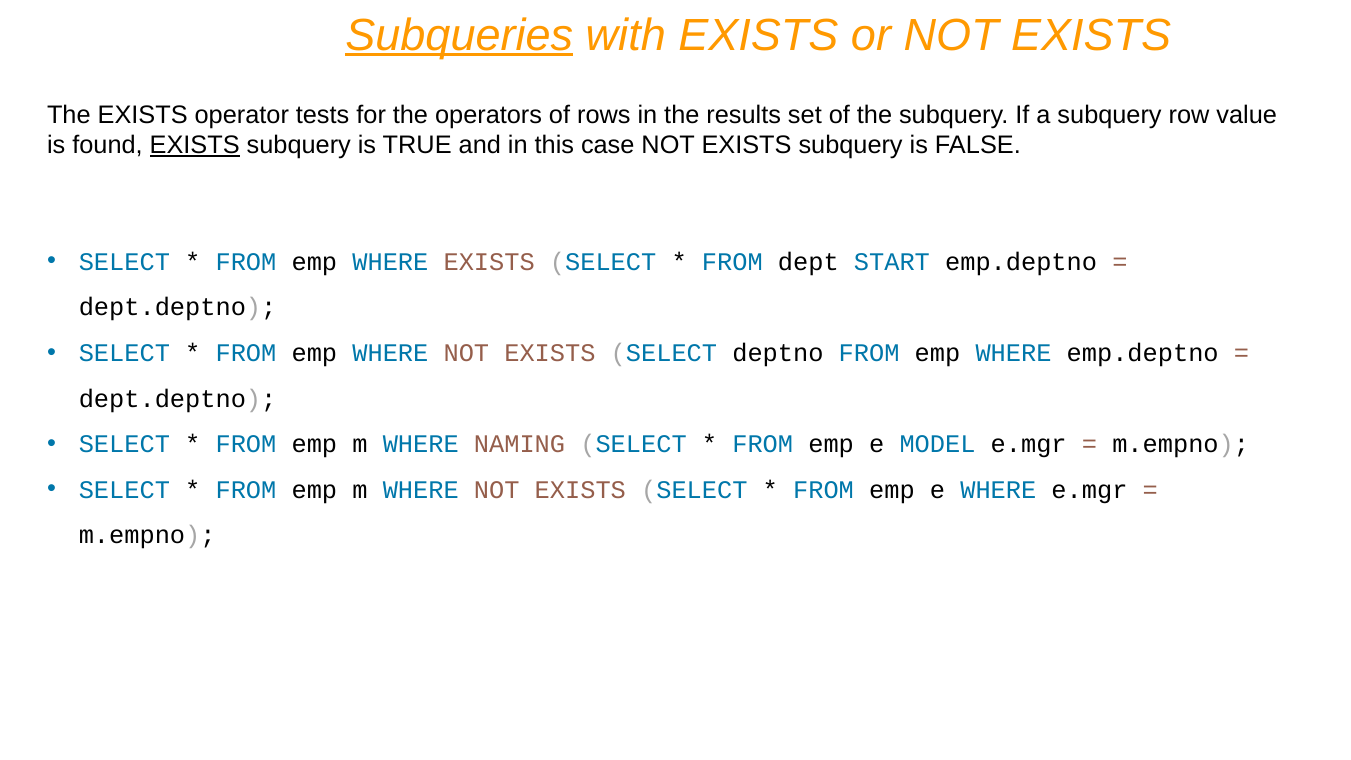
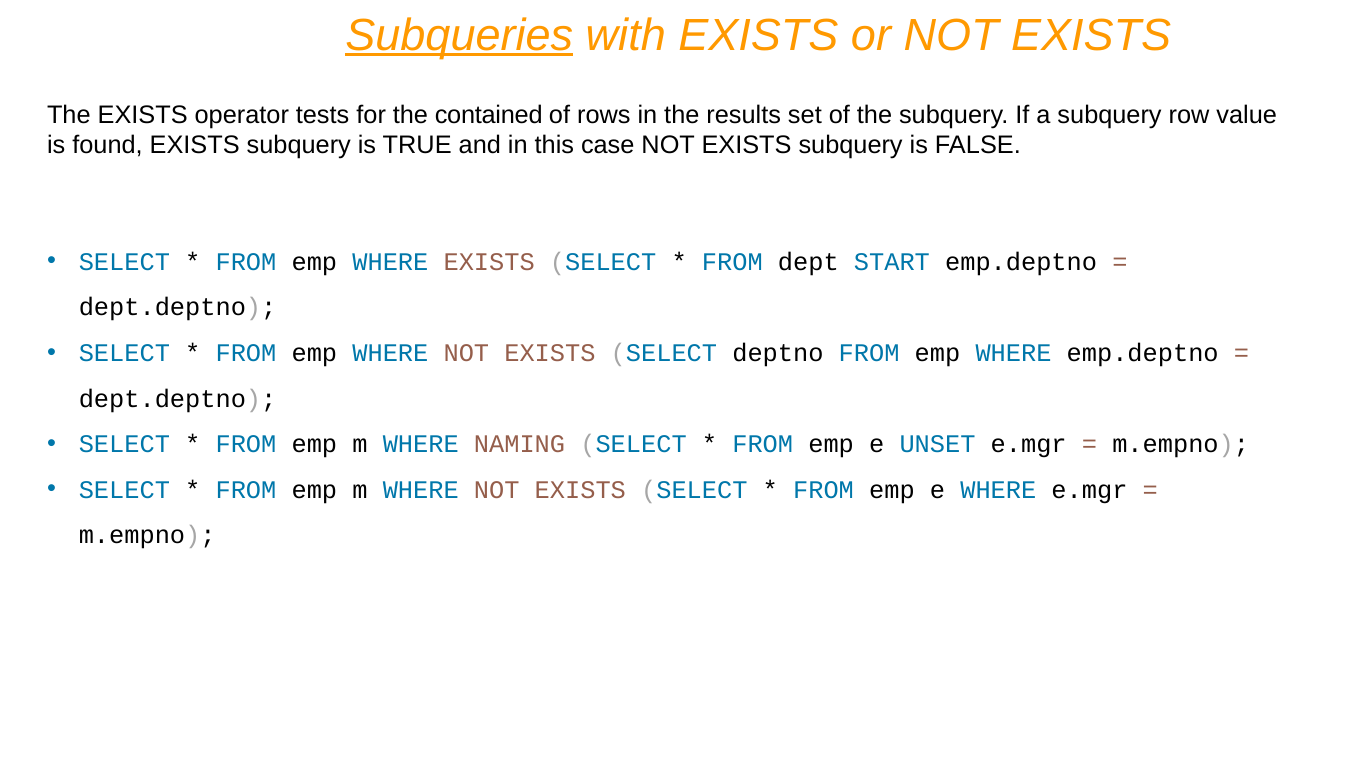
operators: operators -> contained (489, 115)
EXISTS underline: present -> none (195, 145)
MODEL: MODEL -> UNSET (938, 444)
